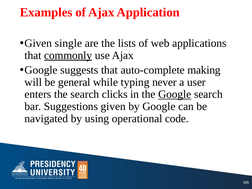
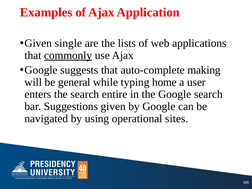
never: never -> home (164, 82)
clicks: clicks -> entire (115, 94)
Google underline: present -> none (175, 94)
code: code -> sites (177, 119)
